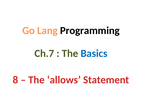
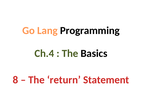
Ch.7: Ch.7 -> Ch.4 (44, 53)
Basics colour: blue -> black (94, 53)
allows: allows -> return (64, 80)
